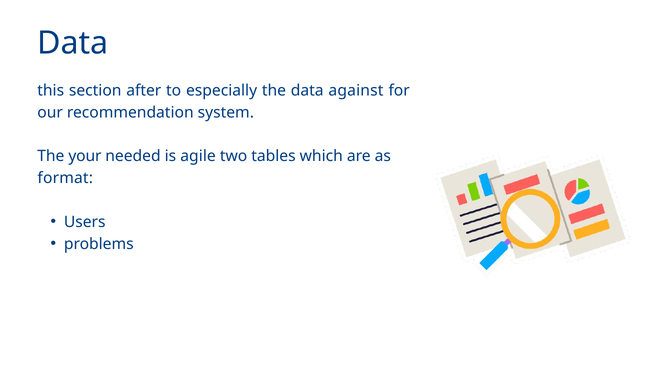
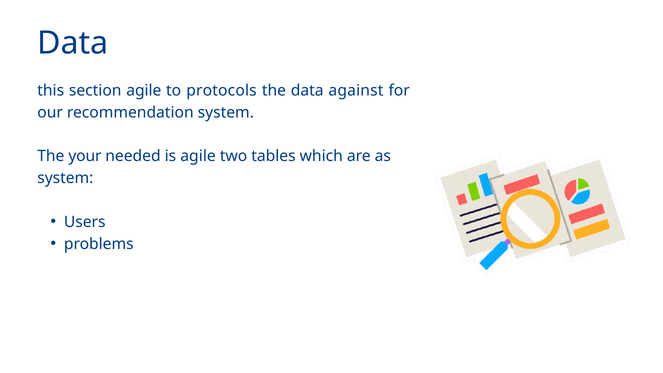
section after: after -> agile (144, 91)
especially: especially -> protocols (222, 91)
format: format -> system (65, 178)
